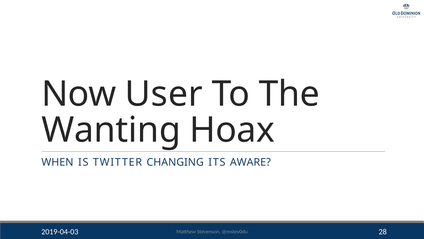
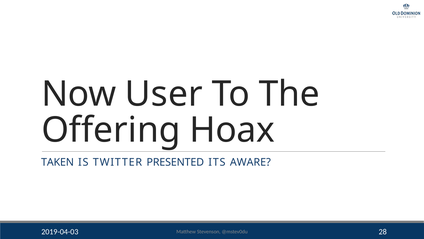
Wanting: Wanting -> Offering (111, 130)
WHEN: WHEN -> TAKEN (58, 162)
CHANGING: CHANGING -> PRESENTED (175, 162)
